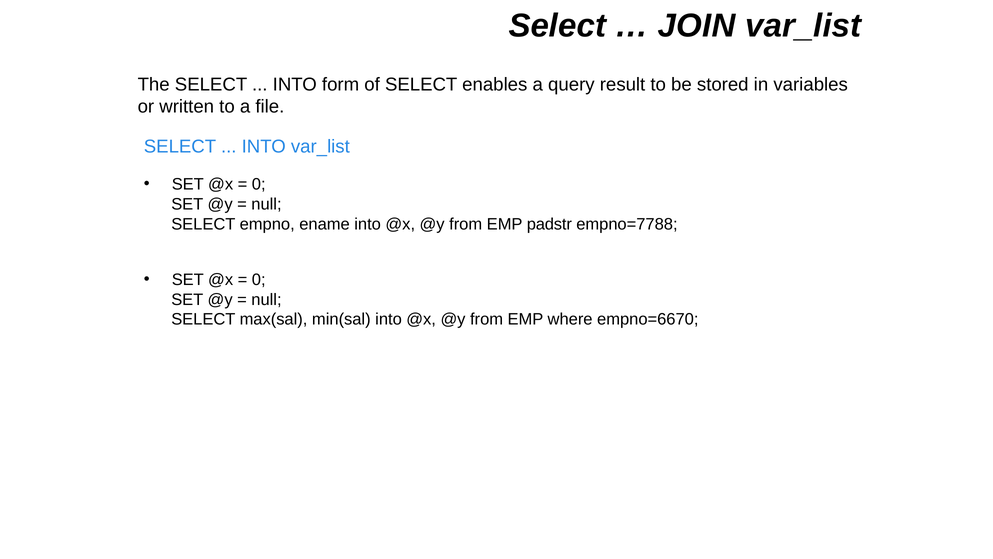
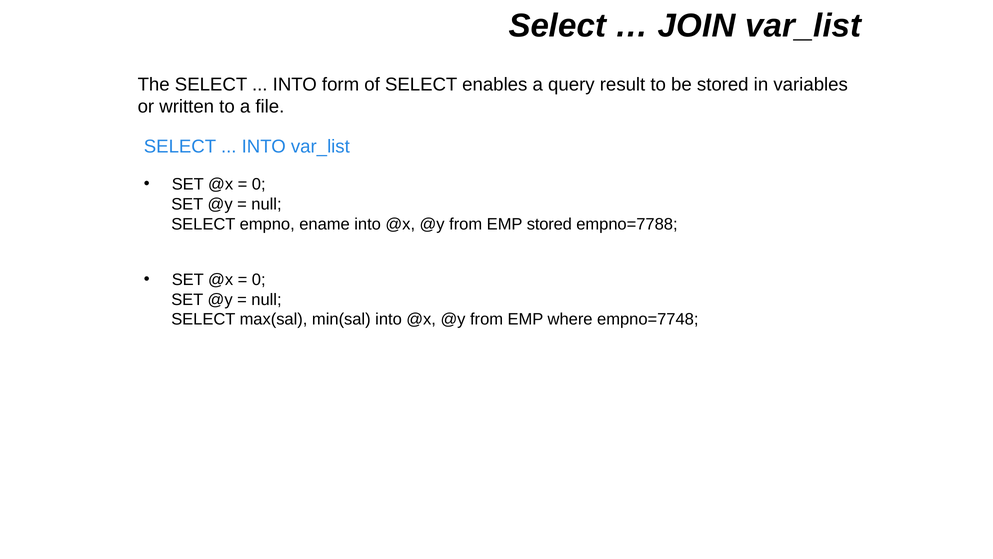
EMP padstr: padstr -> stored (549, 224)
empno=6670: empno=6670 -> empno=7748 (648, 319)
